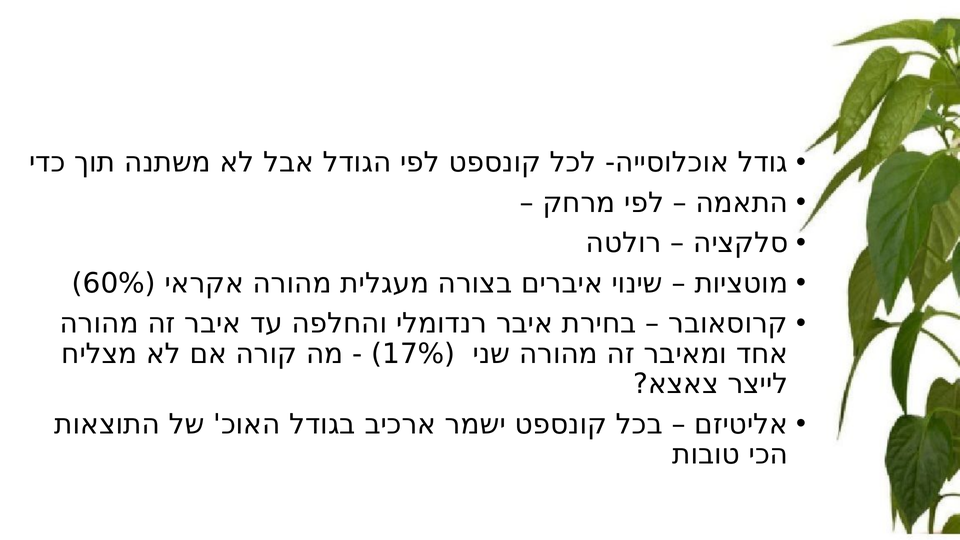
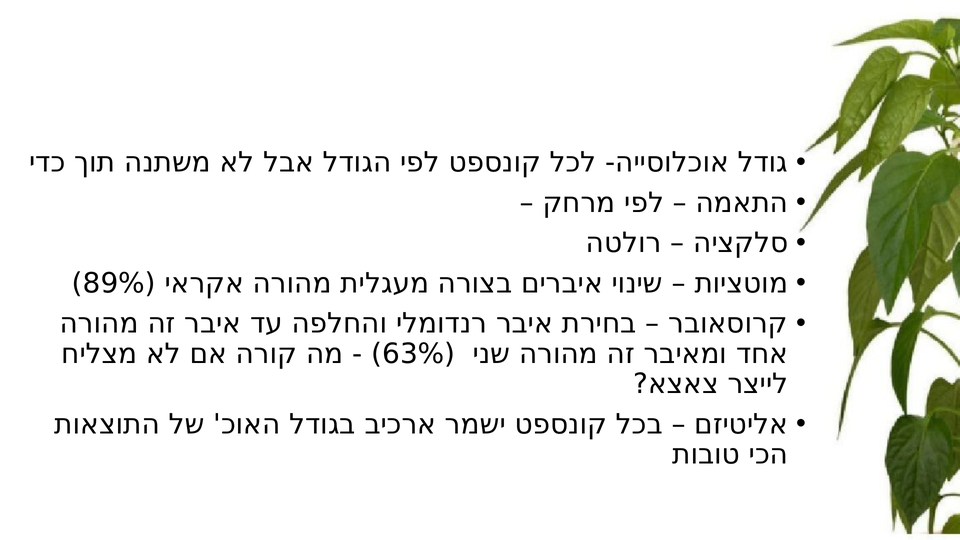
60%: 60% -> 89% (114, 283)
17%: 17% -> 63% (413, 354)
